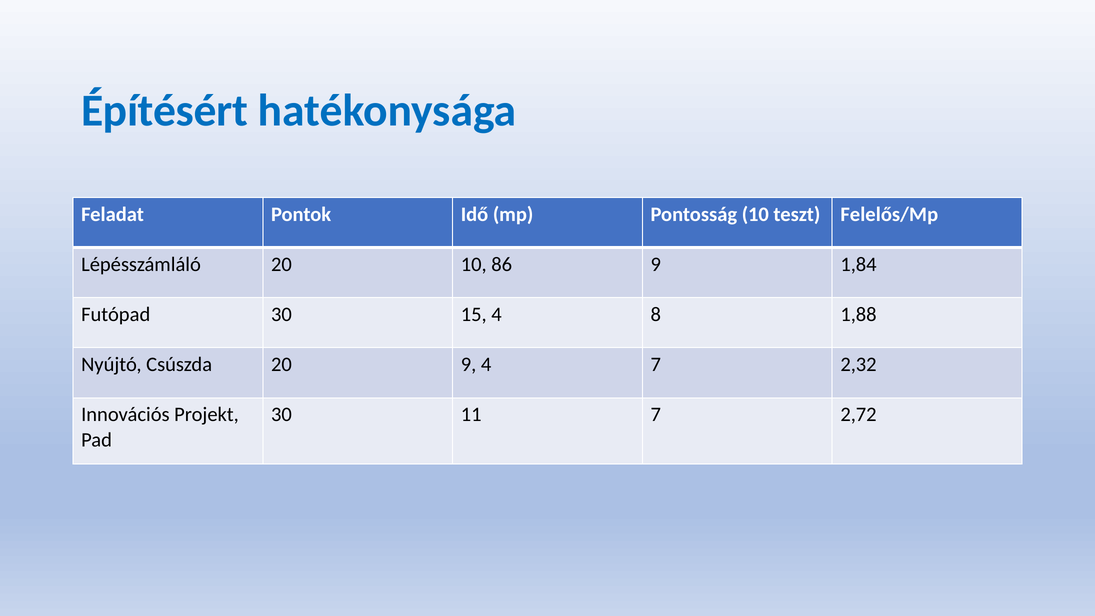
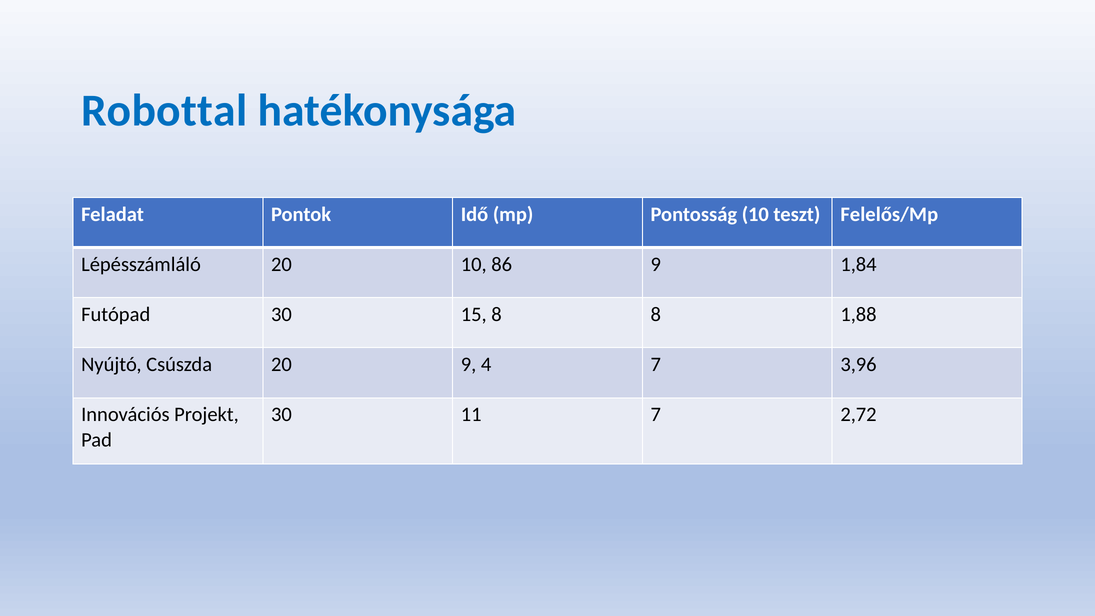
Építésért: Építésért -> Robottal (164, 110)
15 4: 4 -> 8 (496, 314)
2,32: 2,32 -> 3,96 (858, 365)
